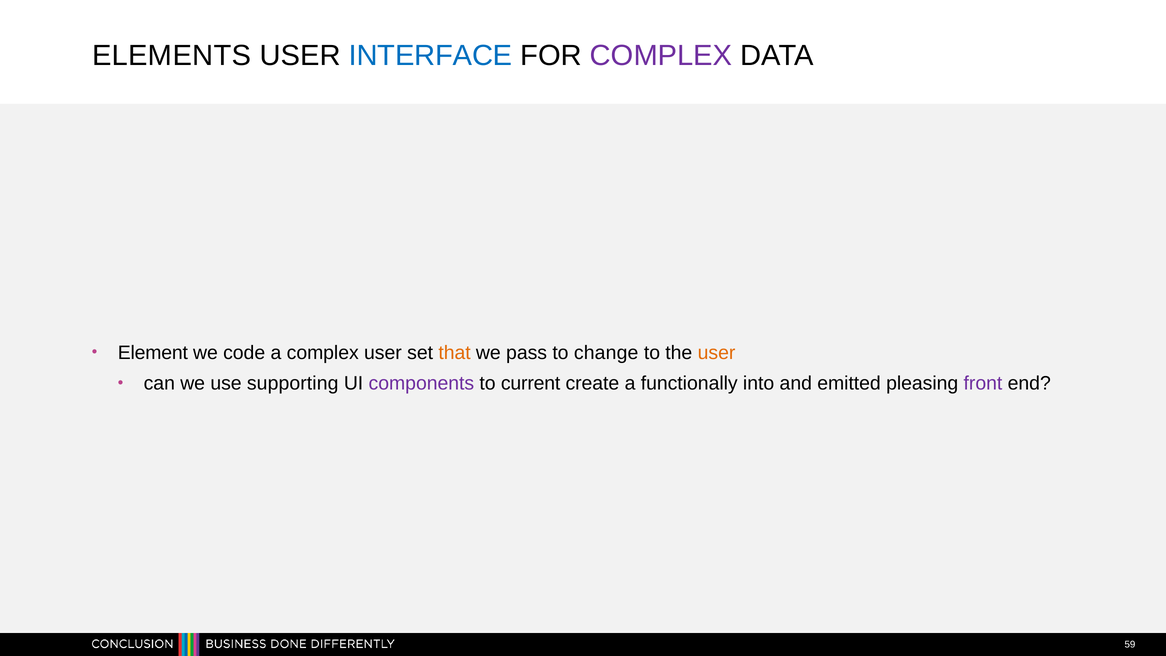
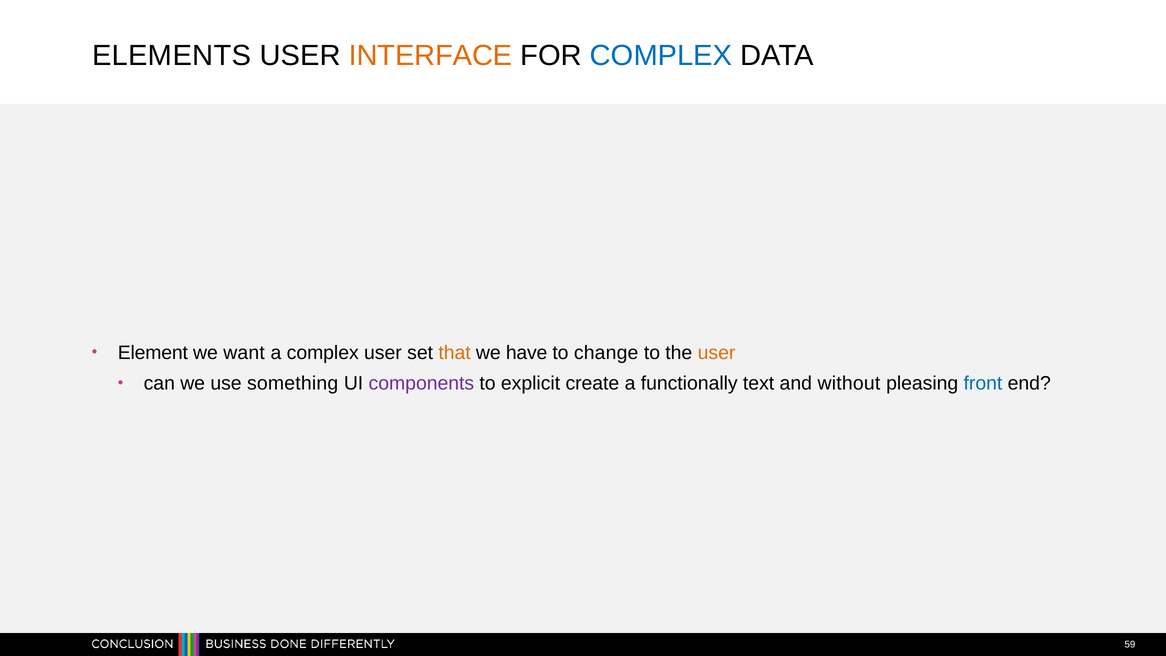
INTERFACE colour: blue -> orange (431, 56)
COMPLEX colour: purple -> blue (661, 56)
code: code -> want (244, 353)
pass: pass -> have (527, 353)
supporting: supporting -> something (293, 383)
current: current -> explicit (531, 383)
into: into -> text (759, 383)
emitted: emitted -> without (849, 383)
front colour: purple -> blue (983, 383)
